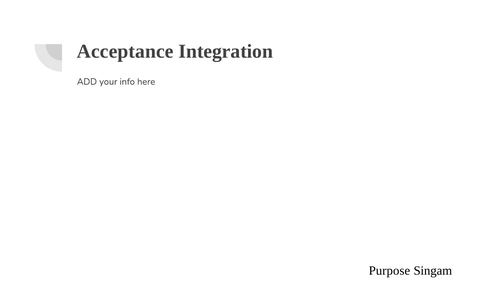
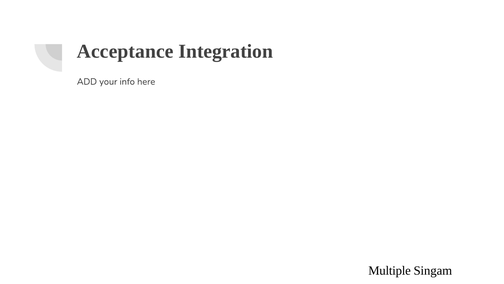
Purpose: Purpose -> Multiple (390, 270)
